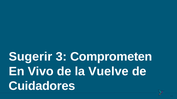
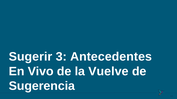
Comprometen: Comprometen -> Antecedentes (111, 57)
Cuidadores: Cuidadores -> Sugerencia (42, 86)
